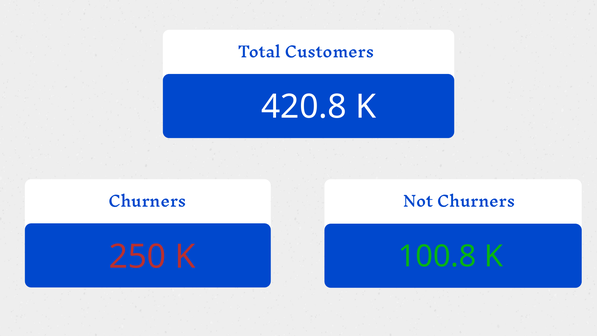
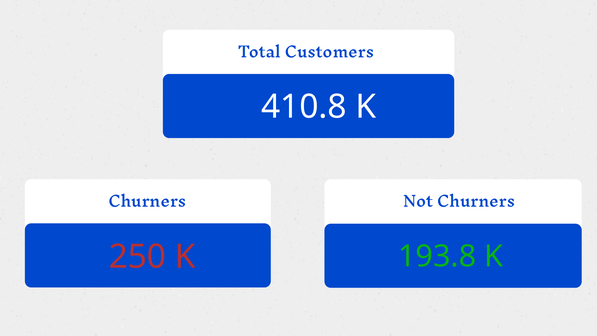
420.8: 420.8 -> 410.8 (304, 107)
100.8: 100.8 -> 193.8 (437, 256)
